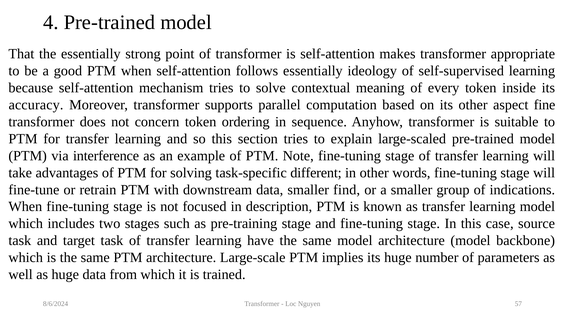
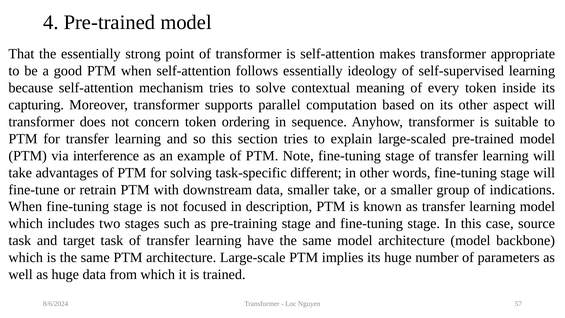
accuracy: accuracy -> capturing (36, 105)
aspect fine: fine -> will (545, 105)
smaller find: find -> take (347, 190)
